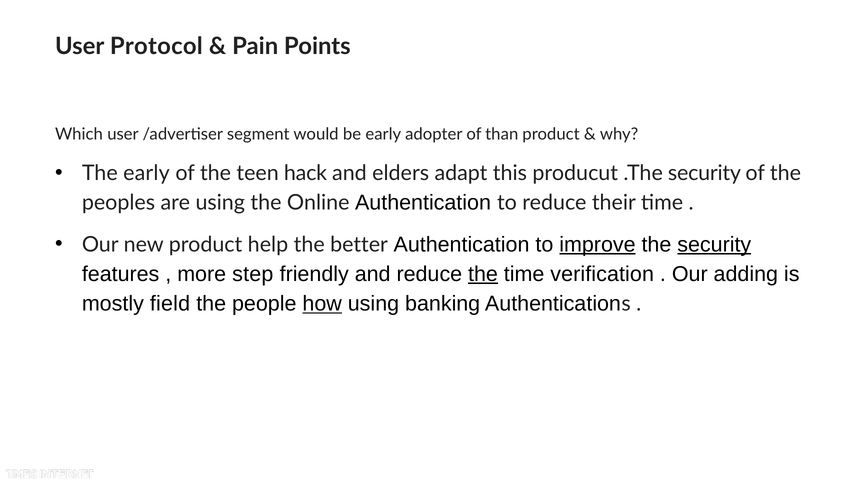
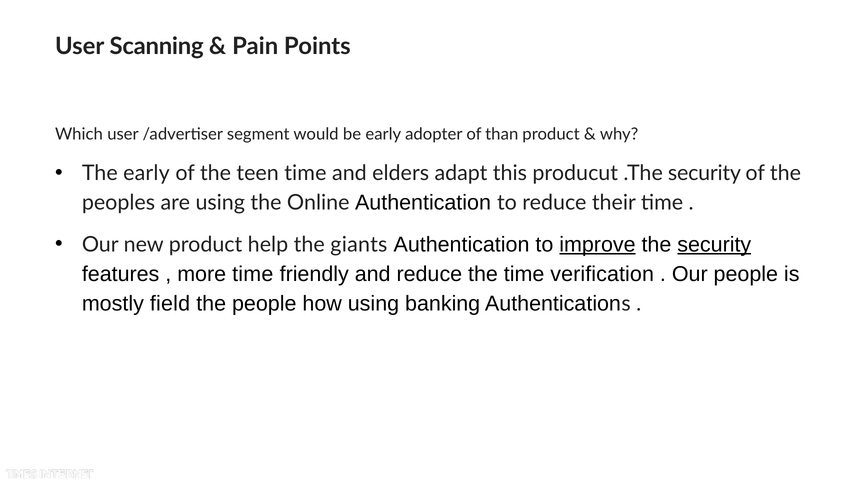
Protocol: Protocol -> Scanning (157, 46)
teen hack: hack -> time (305, 173)
better: better -> giants (359, 245)
more step: step -> time (253, 274)
the underline: present -> none (483, 274)
Our adding: adding -> people (746, 274)
how underline: present -> none (322, 304)
